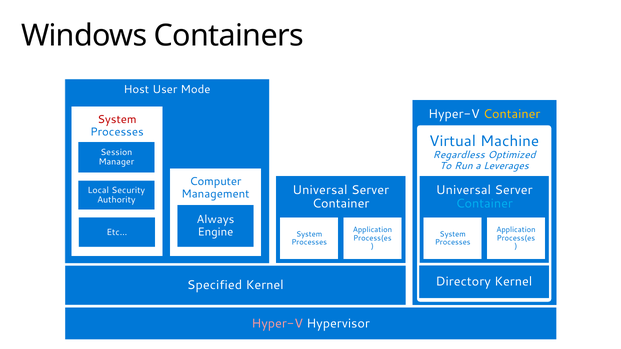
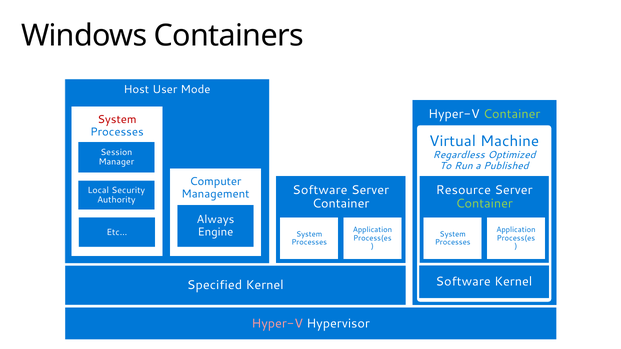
Container colour: yellow -> light green (512, 114)
Leverages: Leverages -> Published (506, 166)
Universal: Universal -> Software (320, 190)
Universal: Universal -> Resource (463, 190)
Container colour: light blue -> light green (484, 204)
Directory: Directory -> Software (463, 282)
